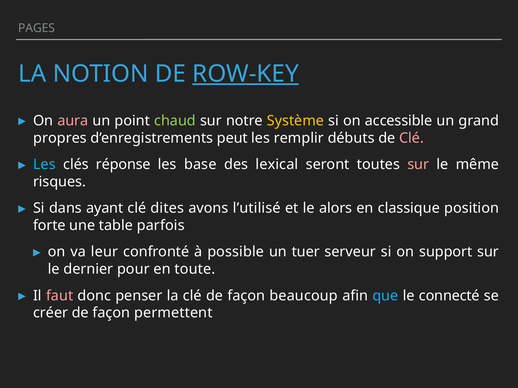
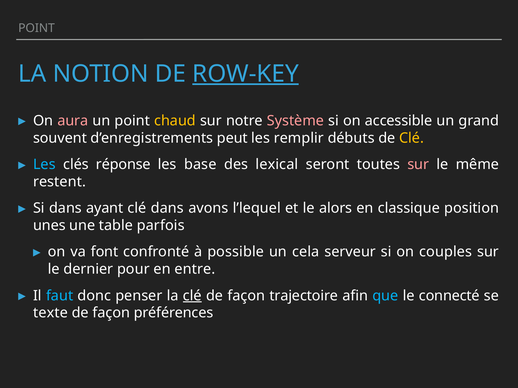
PAGES: PAGES -> POINT (36, 28)
chaud colour: light green -> yellow (175, 121)
Système colour: yellow -> pink (295, 121)
propres: propres -> souvent (60, 138)
Clé colour: pink -> yellow (412, 138)
risques: risques -> restent (59, 182)
clé dites: dites -> dans (167, 208)
l’utilisé: l’utilisé -> l’lequel (257, 208)
forte: forte -> unes (49, 226)
leur: leur -> font (105, 252)
tuer: tuer -> cela (306, 252)
support: support -> couples (446, 252)
toute: toute -> entre (195, 270)
faut colour: pink -> light blue (60, 296)
clé underline: none -> present (192, 296)
beaucoup: beaucoup -> trajectoire (304, 296)
créer: créer -> texte (50, 313)
permettent: permettent -> préférences (173, 313)
